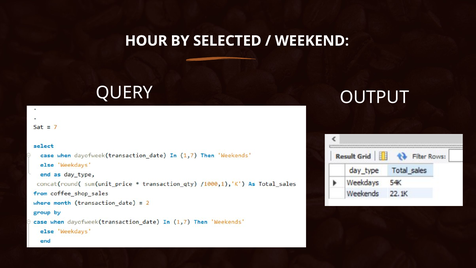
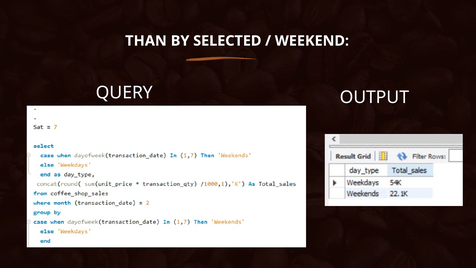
HOUR: HOUR -> THAN (146, 41)
